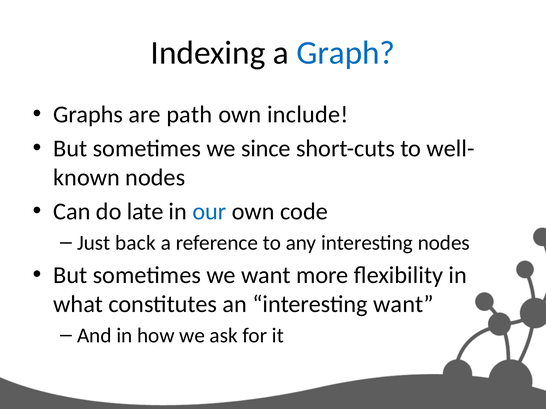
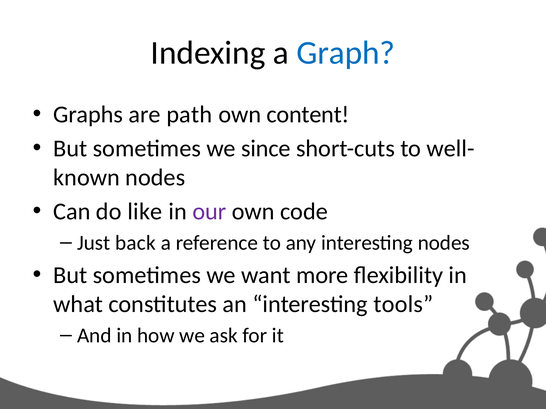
include: include -> content (308, 115)
late: late -> like (145, 212)
our colour: blue -> purple (209, 212)
interesting want: want -> tools (403, 305)
